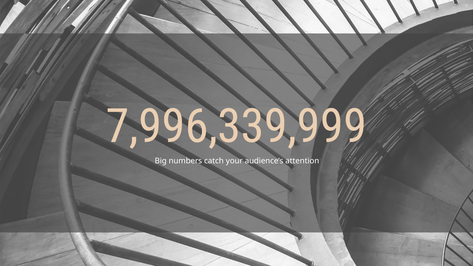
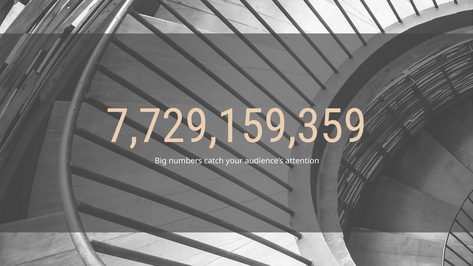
7,996,339,999: 7,996,339,999 -> 7,729,159,359 (236, 127)
